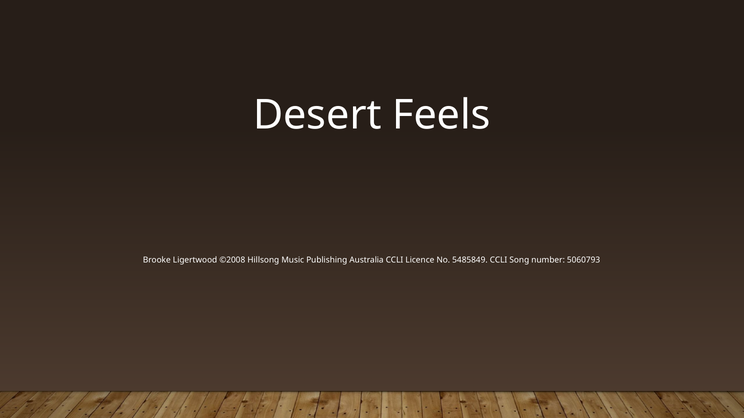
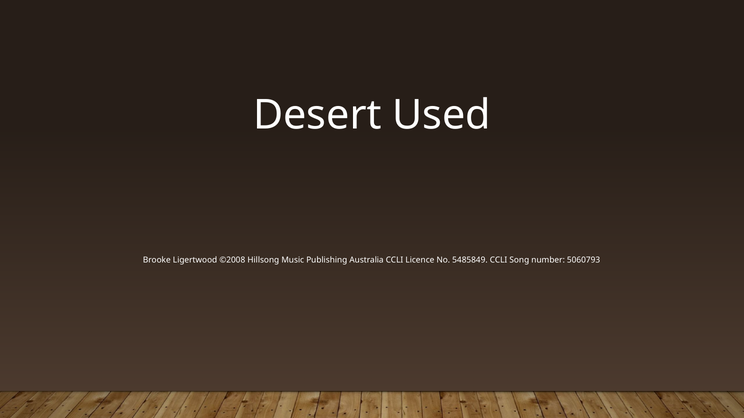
Feels: Feels -> Used (441, 115)
